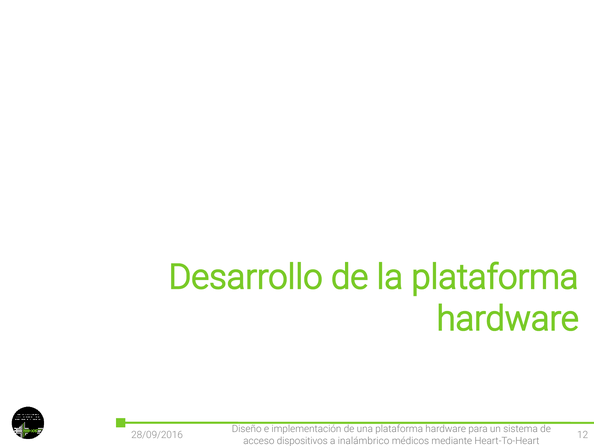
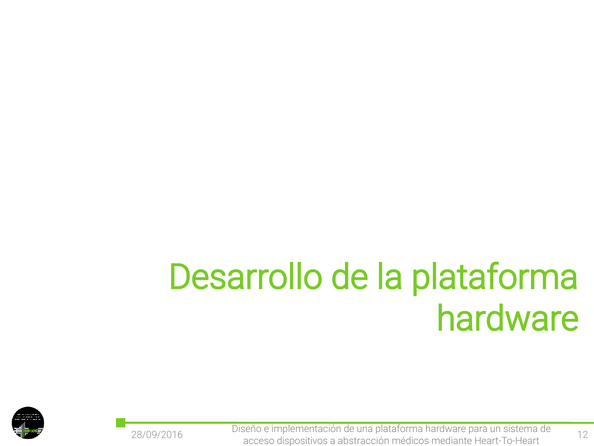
inalámbrico: inalámbrico -> abstracción (364, 440)
